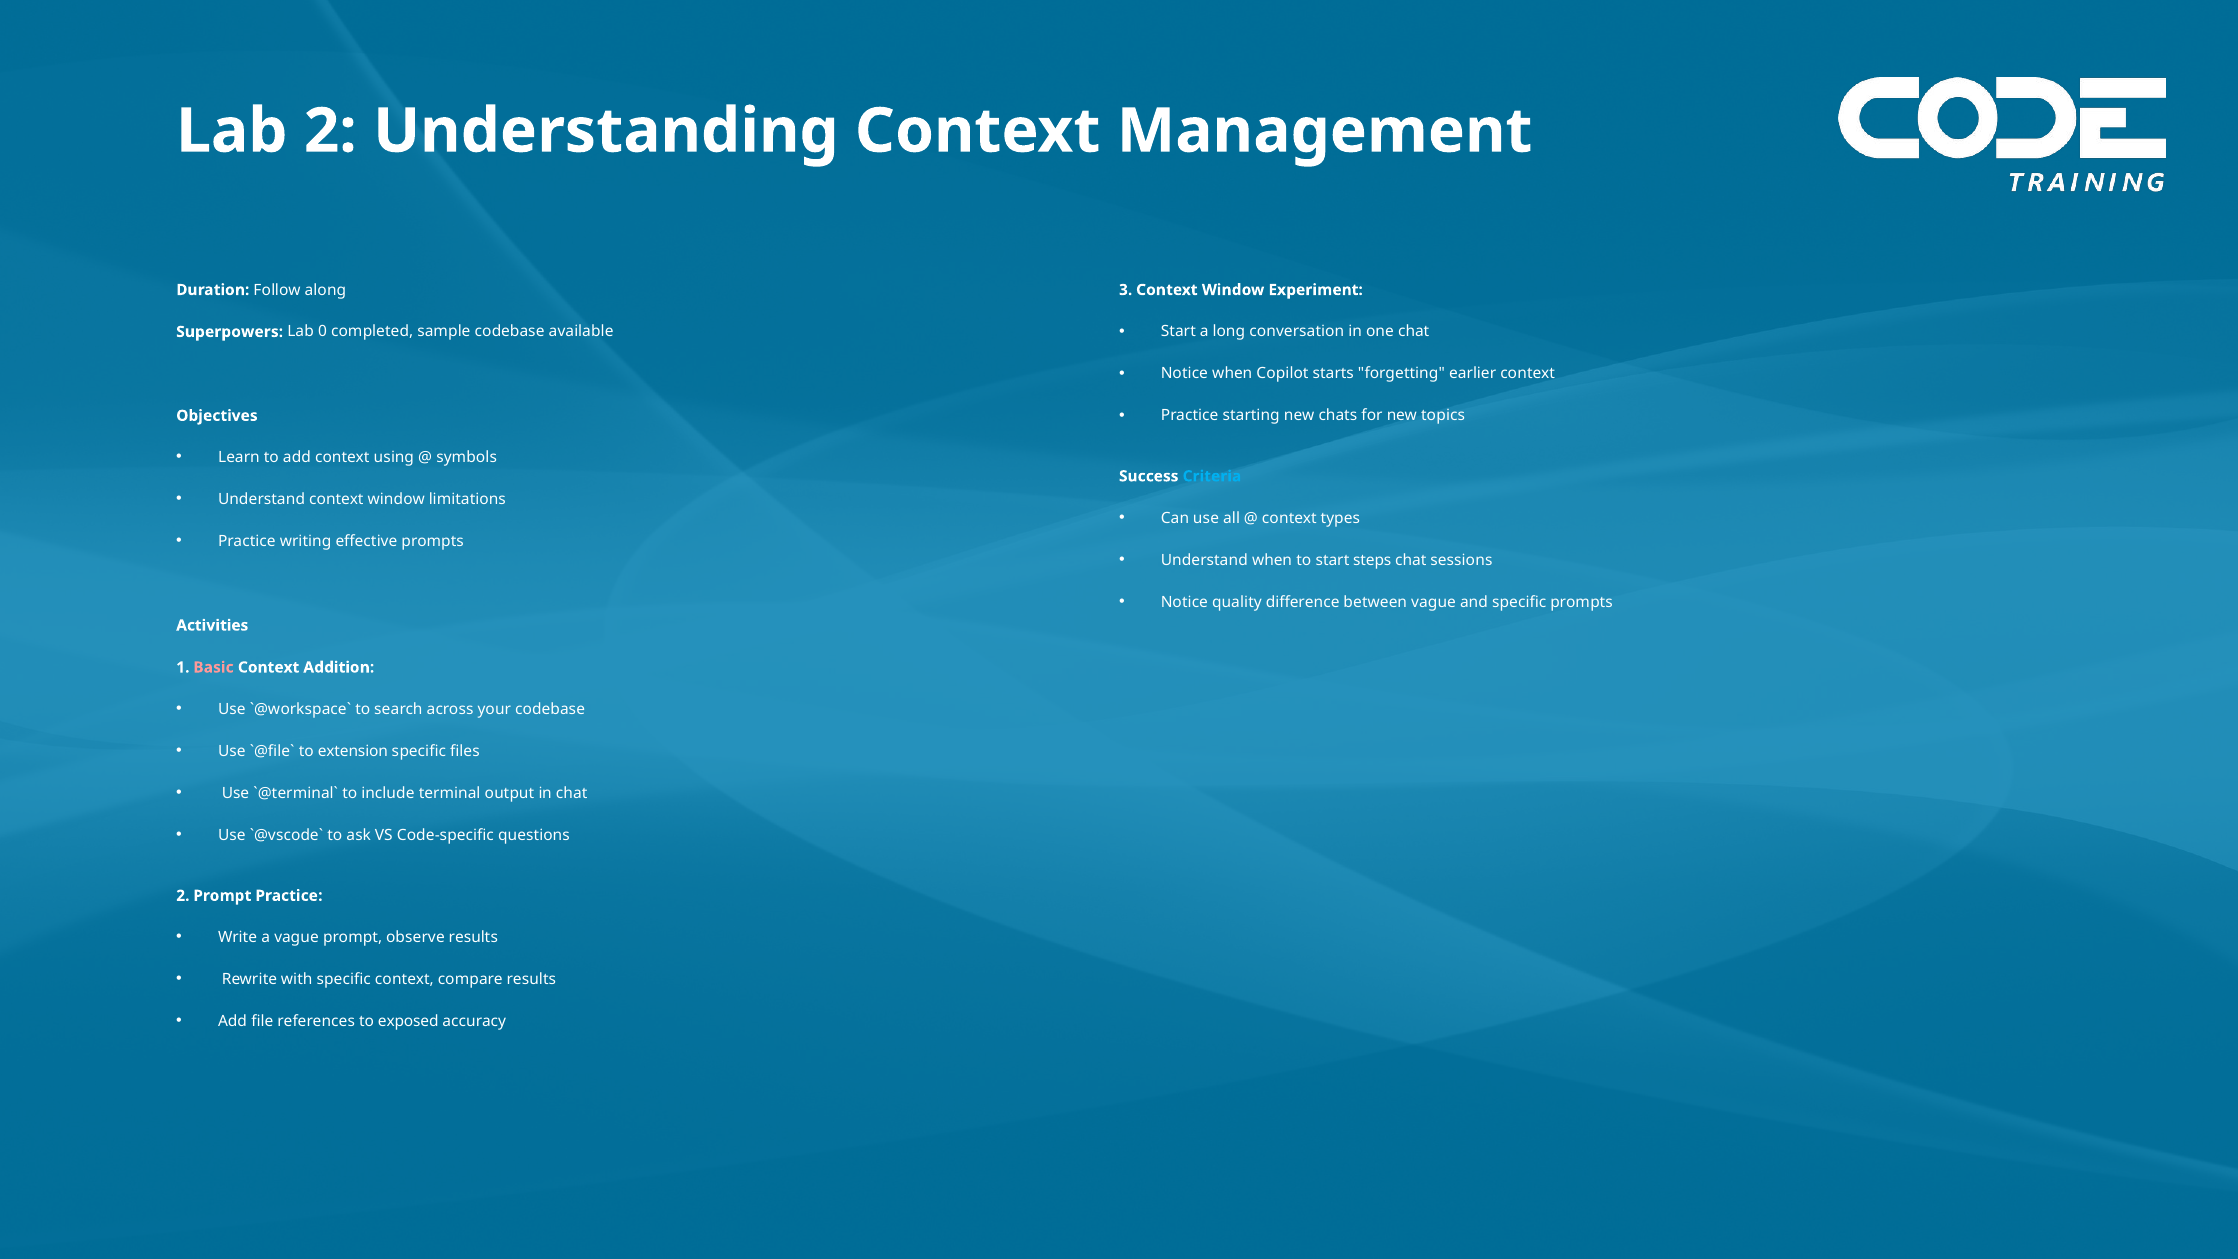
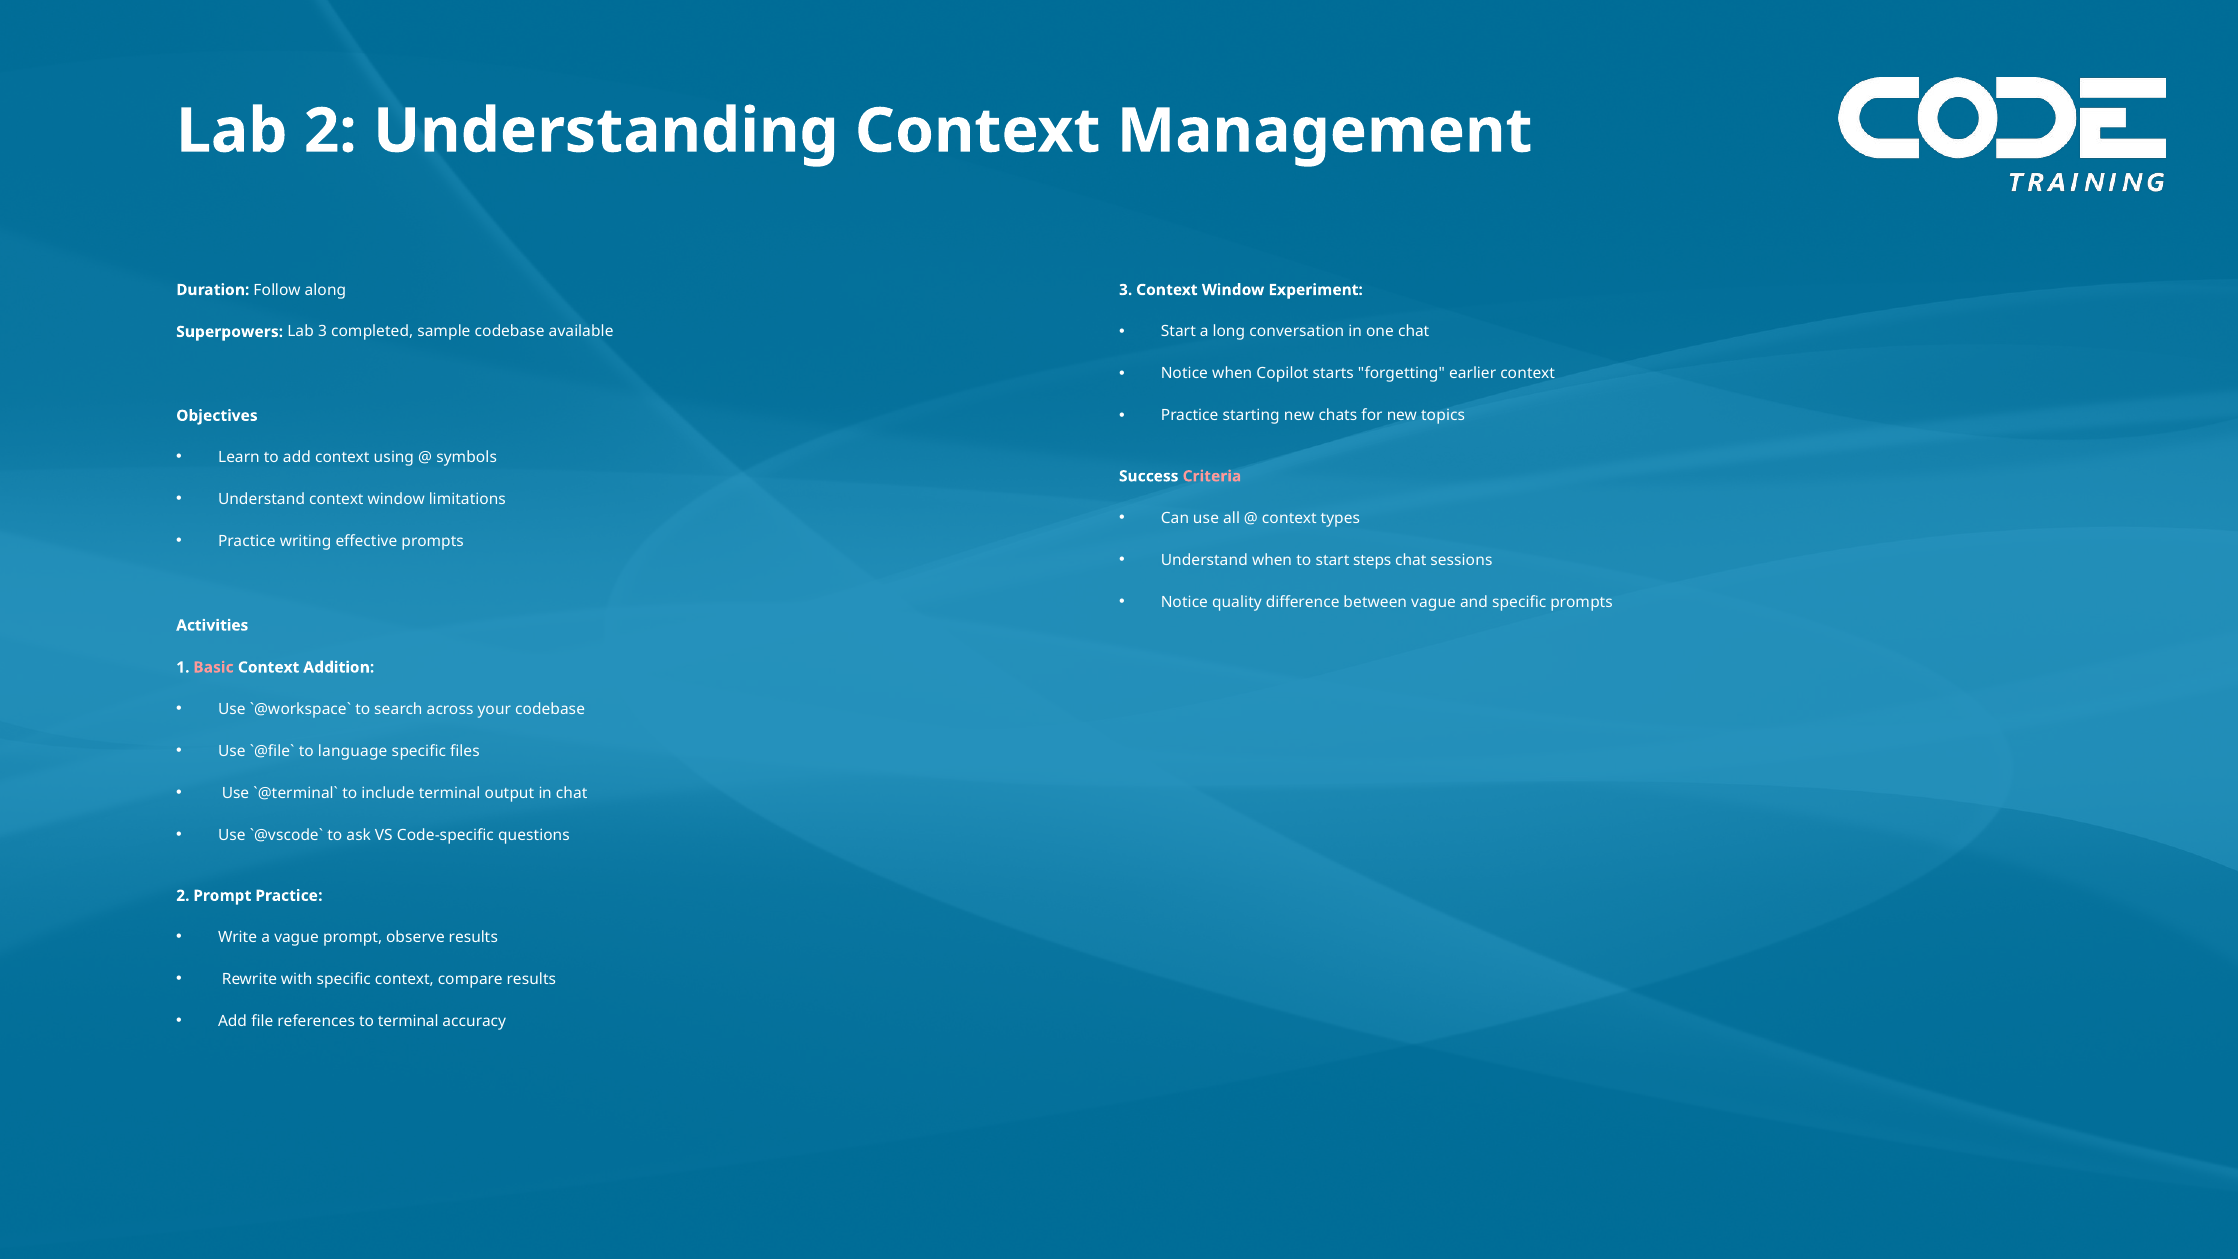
Lab 0: 0 -> 3 (323, 332)
Criteria colour: light blue -> pink (1212, 476)
extension: extension -> language (353, 751)
to exposed: exposed -> terminal (408, 1021)
